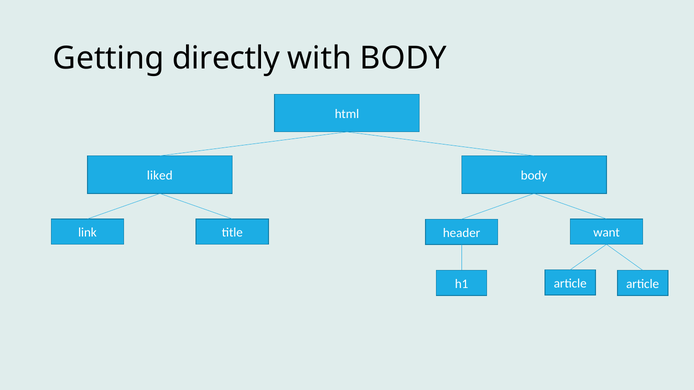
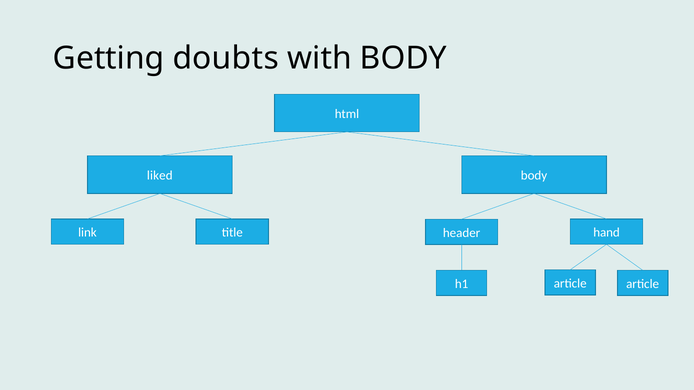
directly: directly -> doubts (226, 58)
want: want -> hand (607, 233)
